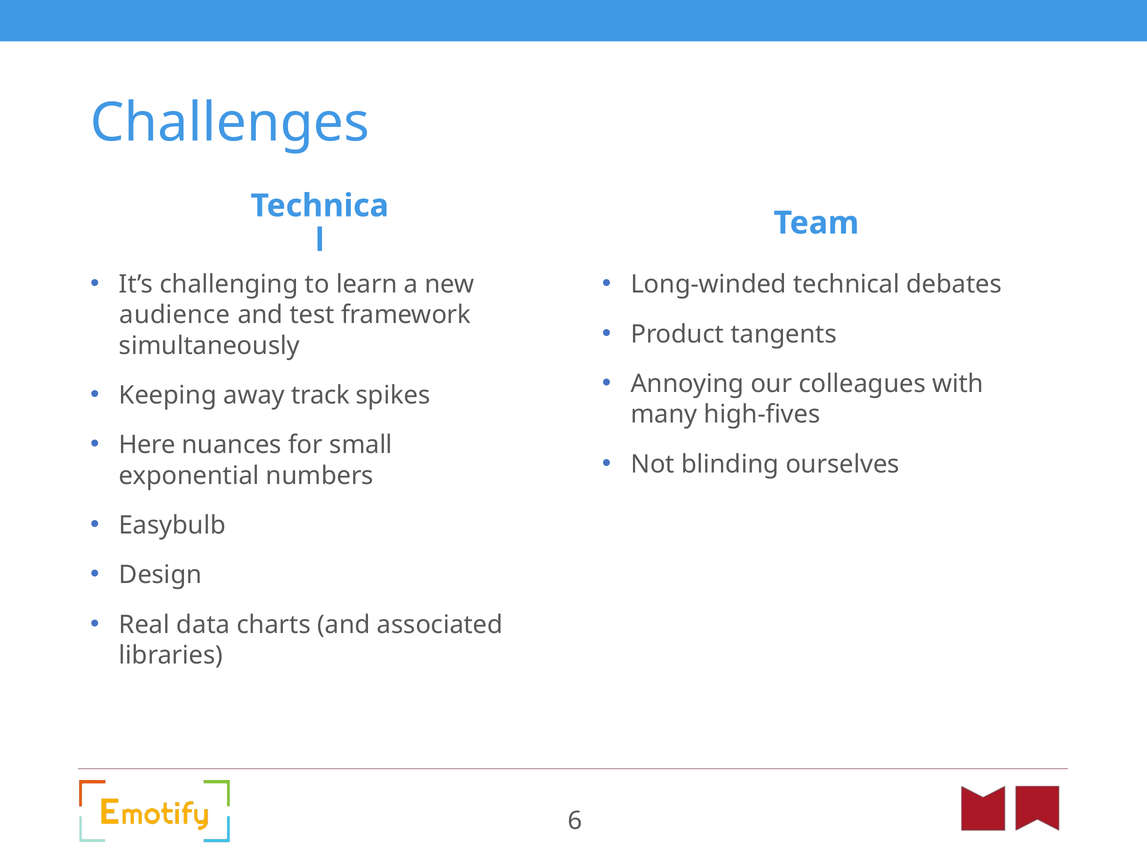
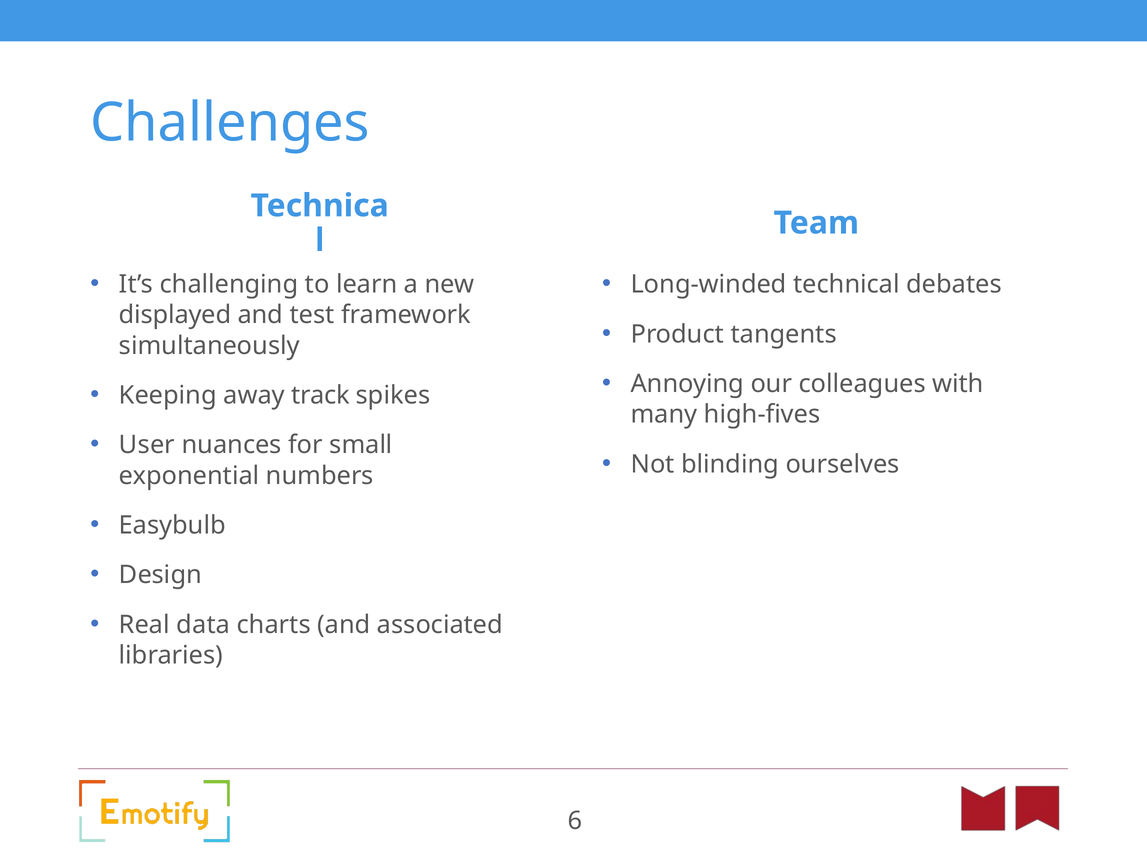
audience: audience -> displayed (175, 315)
Here: Here -> User (147, 445)
